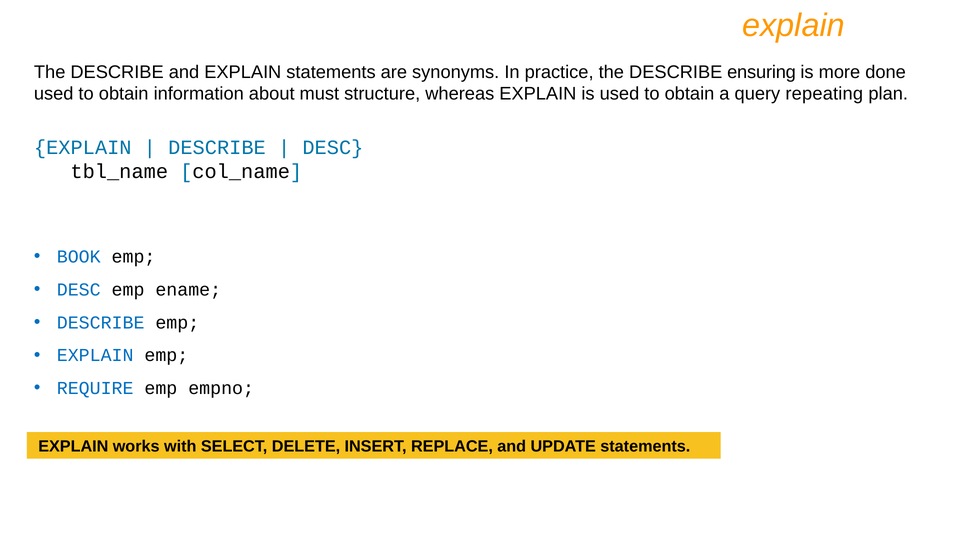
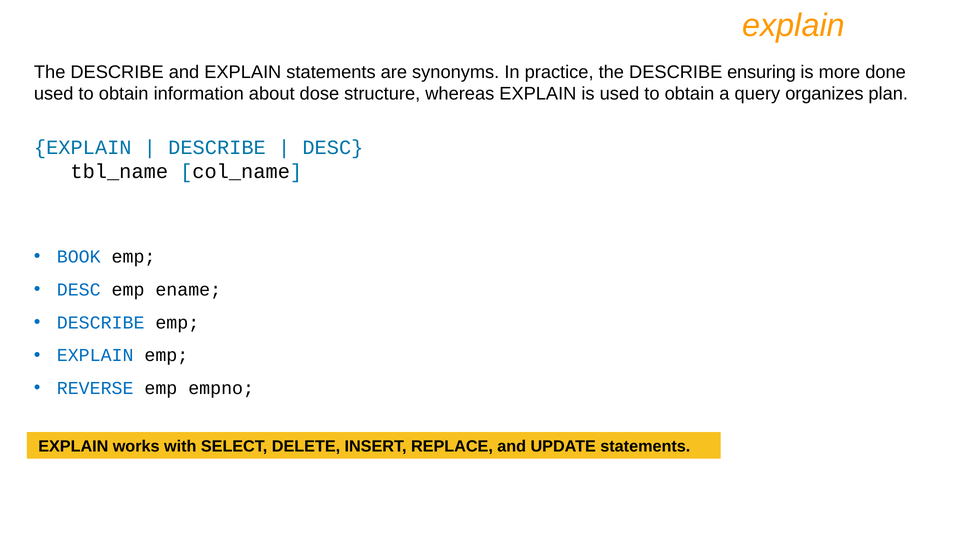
must: must -> dose (319, 94)
repeating: repeating -> organizes (824, 94)
REQUIRE: REQUIRE -> REVERSE (95, 388)
